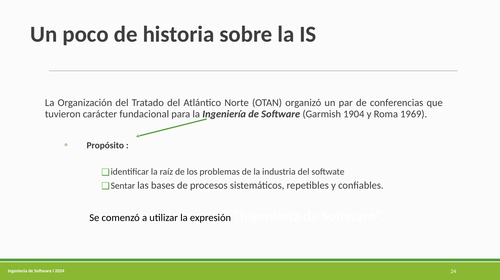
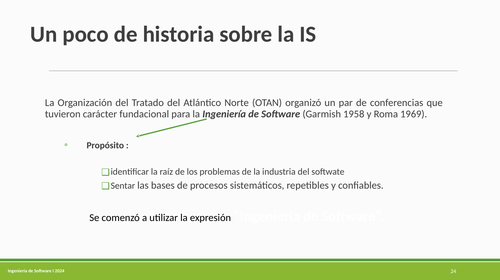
1904: 1904 -> 1958 (354, 114)
